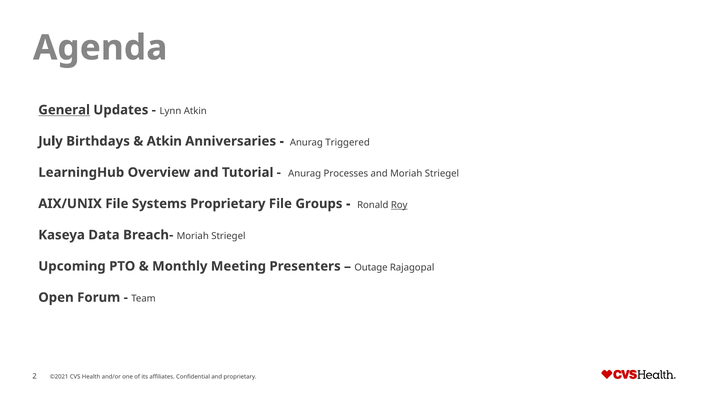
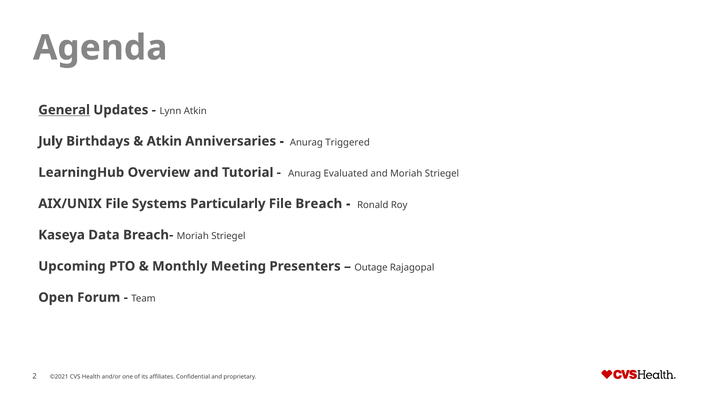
Processes: Processes -> Evaluated (346, 174)
Systems Proprietary: Proprietary -> Particularly (228, 204)
Groups: Groups -> Breach (319, 204)
Roy underline: present -> none (399, 205)
